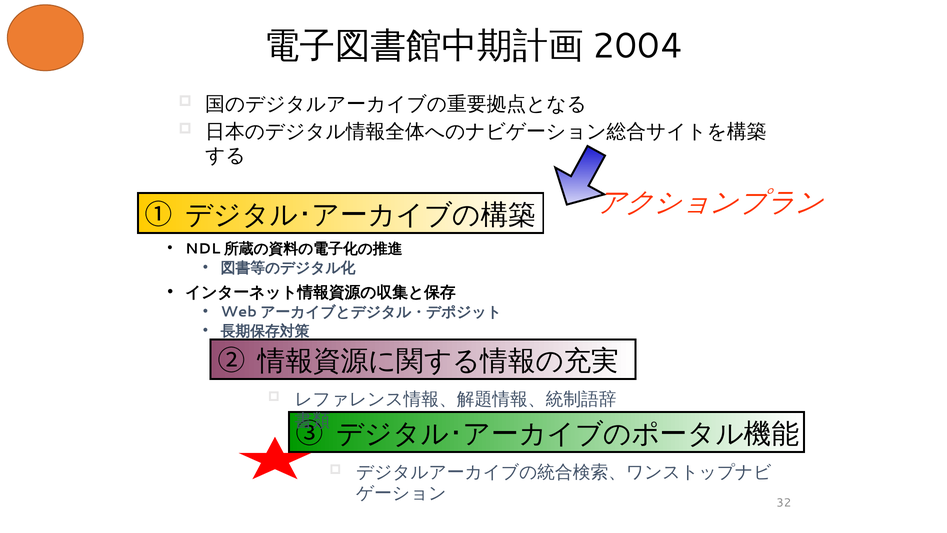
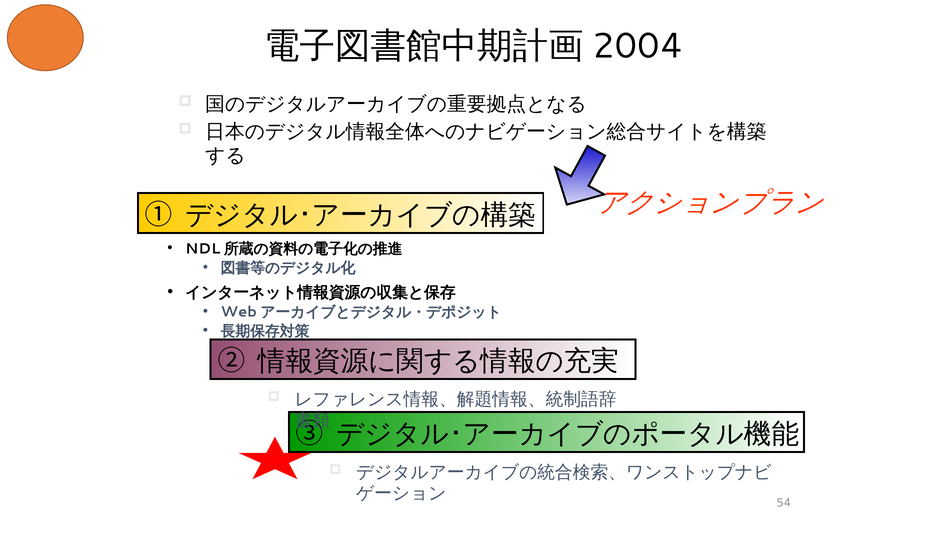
32: 32 -> 54 (784, 503)
